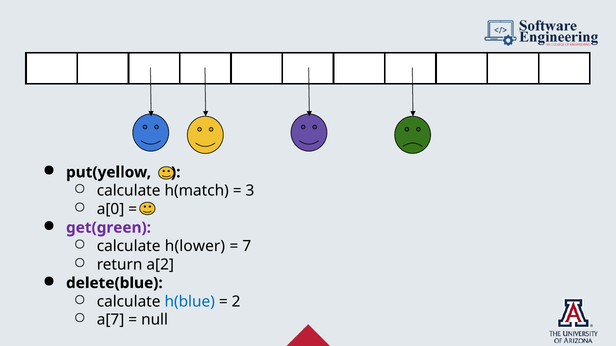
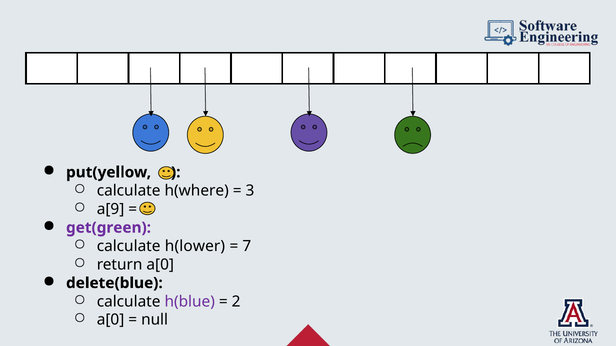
h(match: h(match -> h(where (197, 191)
a[0: a[0 -> a[9 (111, 209)
return a[2: a[2 -> a[0 (160, 265)
h(blue colour: blue -> purple (190, 302)
a[7: a[7 -> a[0 (111, 320)
